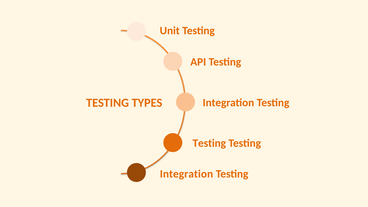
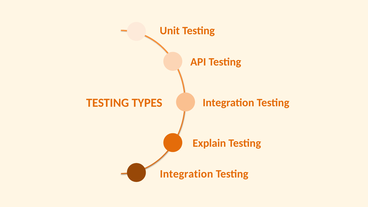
Testing: Testing -> Explain (209, 143)
